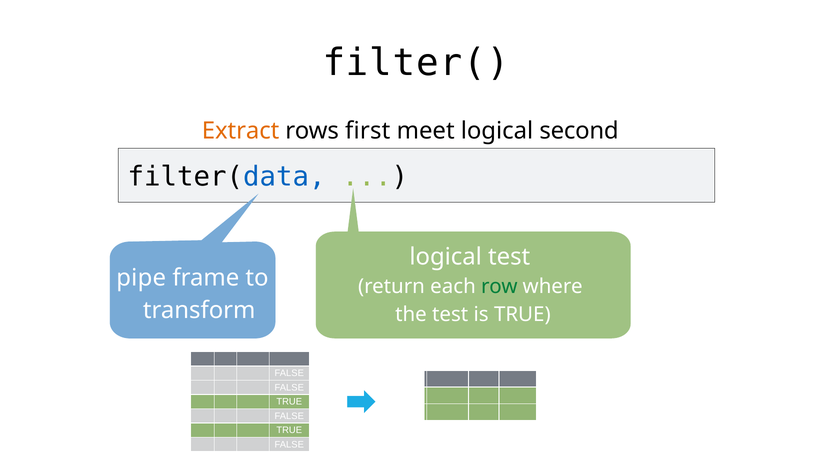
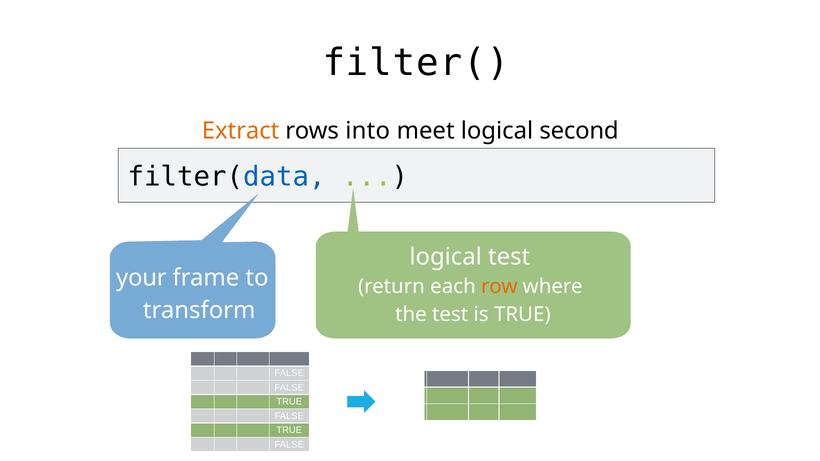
first: first -> into (368, 131)
pipe: pipe -> your (141, 278)
row colour: green -> orange (499, 287)
